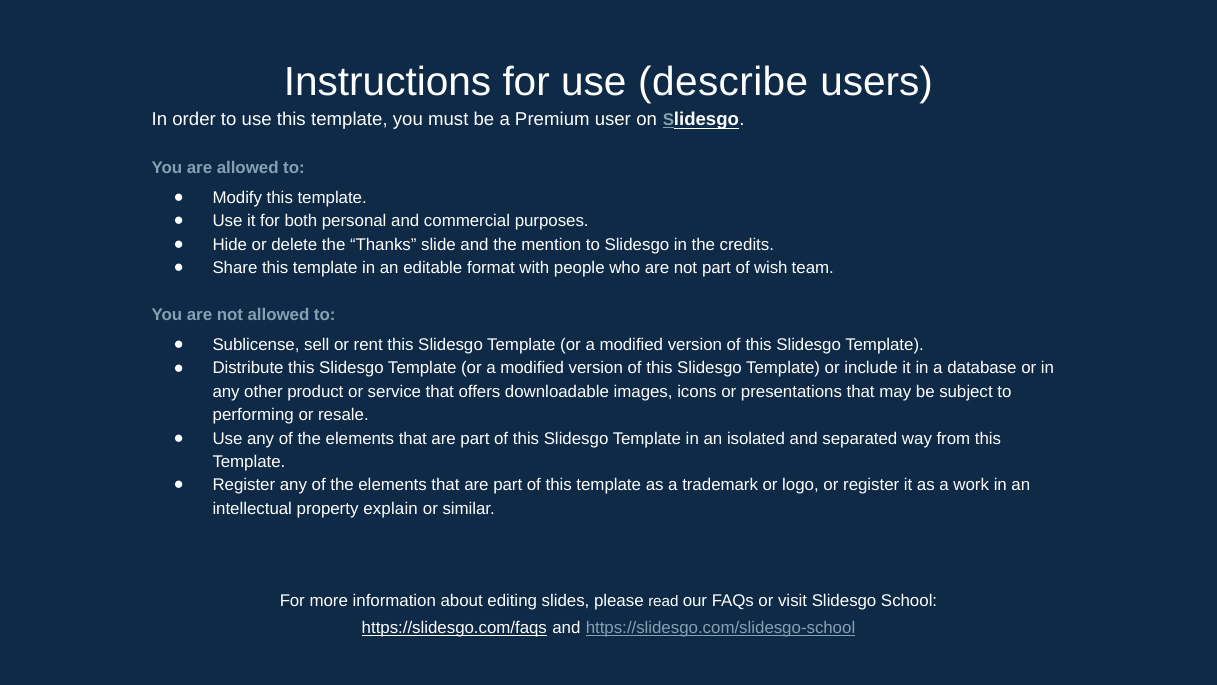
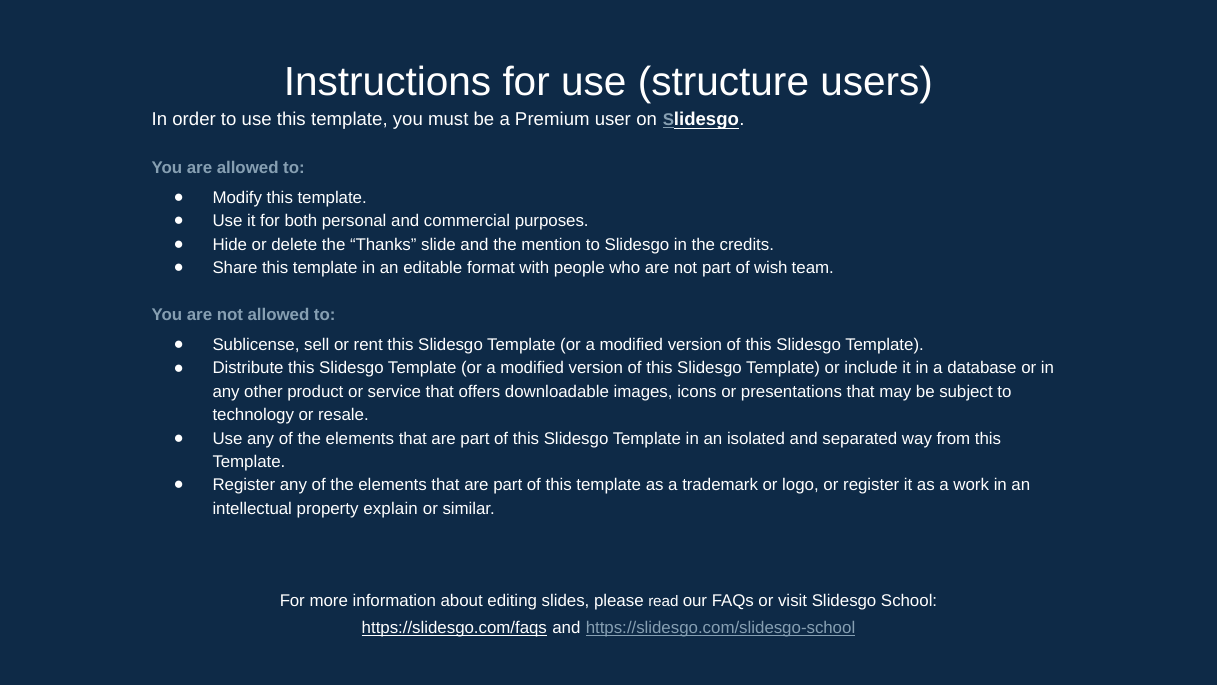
describe: describe -> structure (723, 82)
performing: performing -> technology (253, 415)
